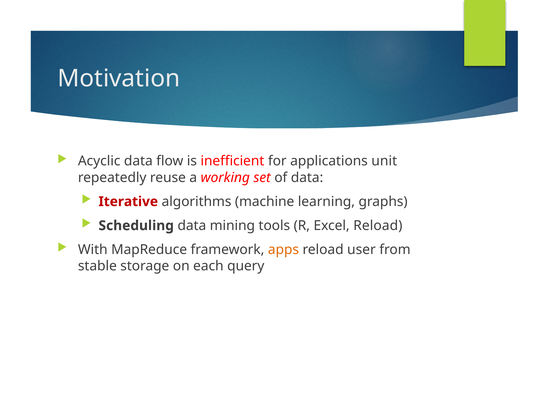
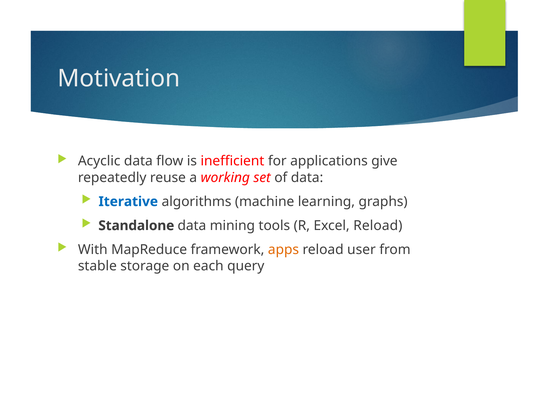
unit: unit -> give (384, 161)
Iterative colour: red -> blue (128, 202)
Scheduling: Scheduling -> Standalone (136, 226)
